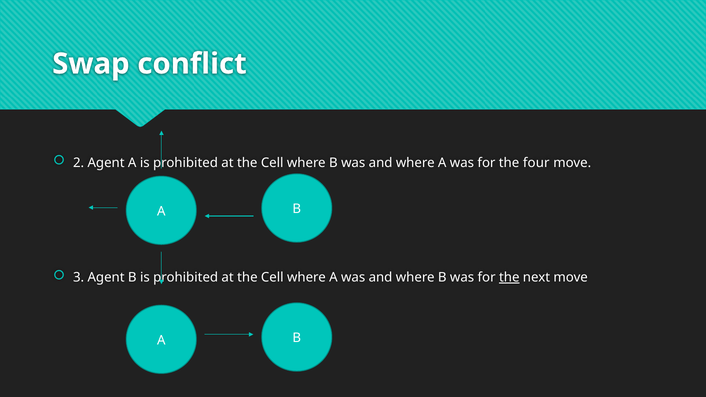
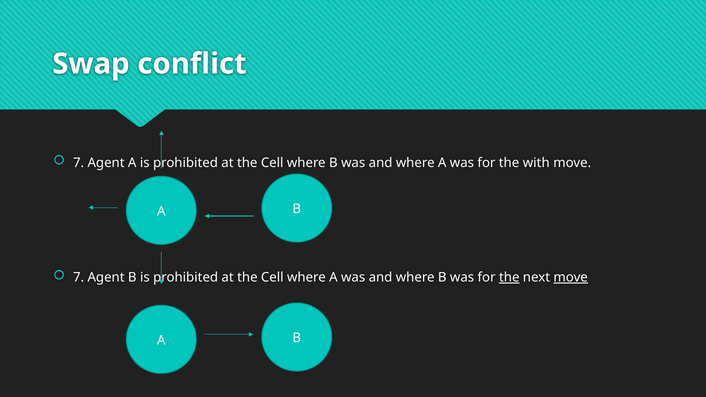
2: 2 -> 7 (79, 163)
four: four -> with (536, 163)
3: 3 -> 7 (79, 278)
move underline: none -> present (571, 278)
